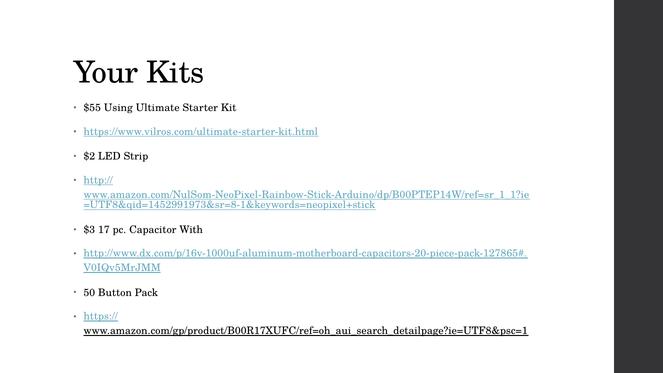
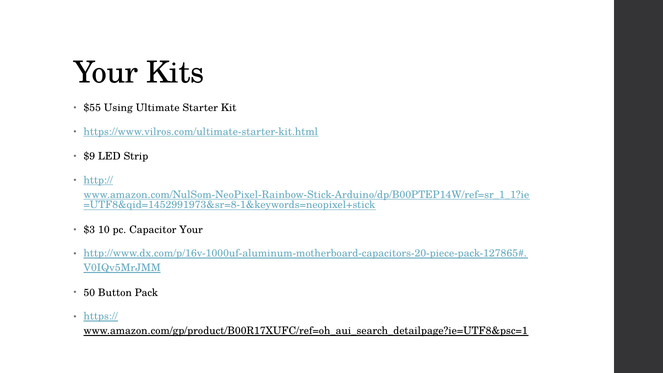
$2: $2 -> $9 (89, 156)
17: 17 -> 10 (104, 230)
Capacitor With: With -> Your (191, 230)
